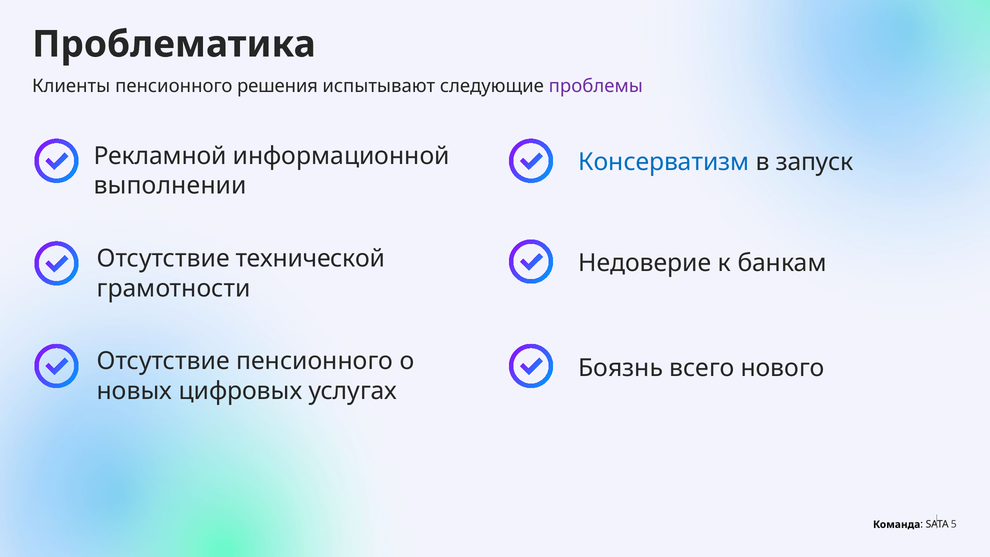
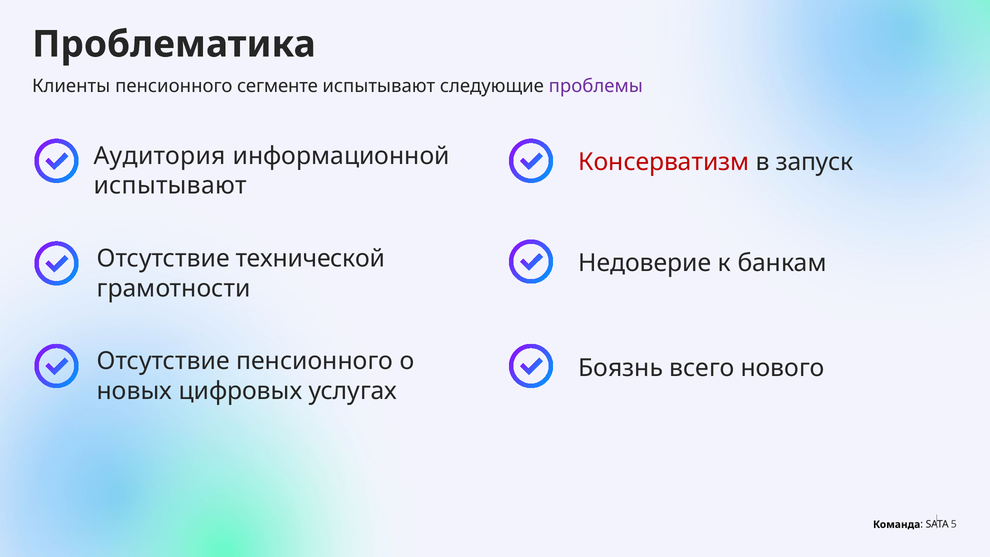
решения: решения -> сегменте (277, 86)
Рекламной: Рекламной -> Аудитория (160, 156)
Консерватизм colour: blue -> red (664, 162)
выполнении: выполнении -> испытывают (170, 186)
